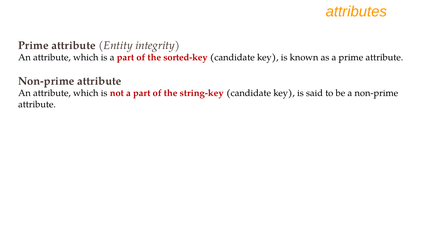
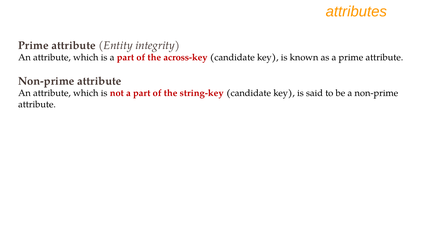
sorted-key: sorted-key -> across-key (185, 57)
